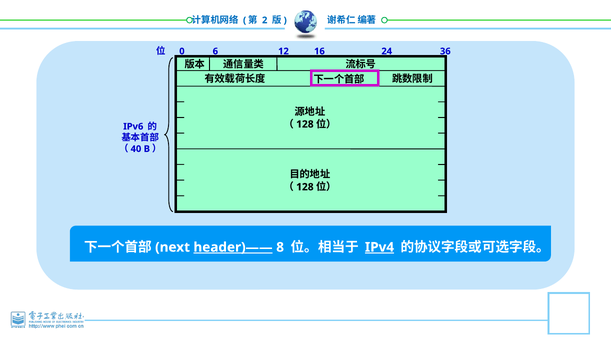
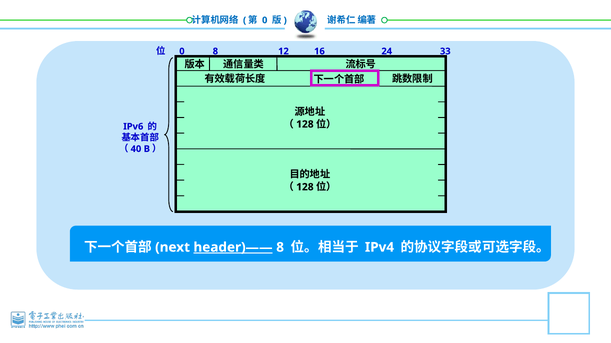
2: 2 -> 0 (265, 20)
0 6: 6 -> 8 (215, 51)
36: 36 -> 33 (445, 51)
IPv4 underline: present -> none (380, 248)
